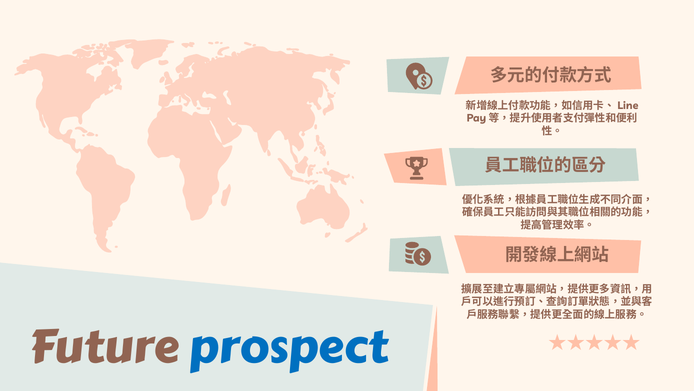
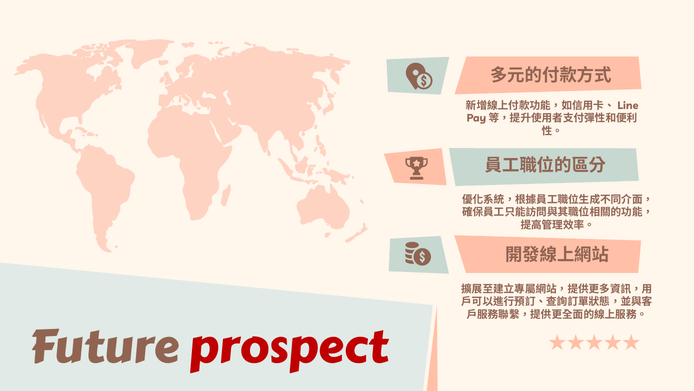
prospect colour: blue -> red (289, 346)
